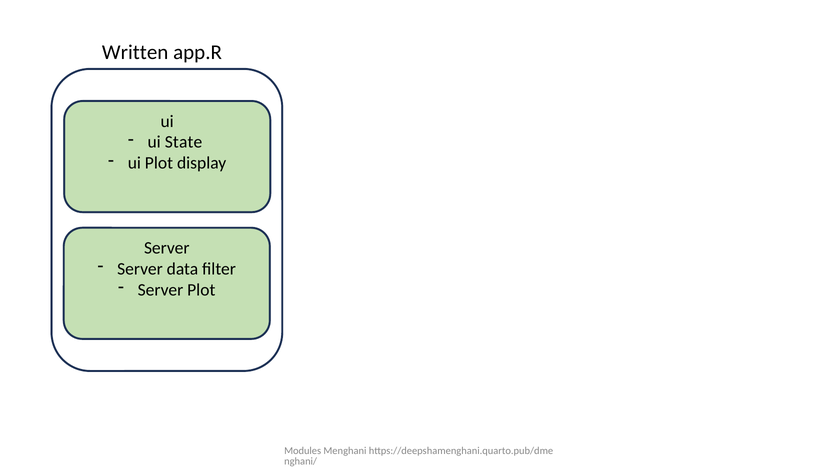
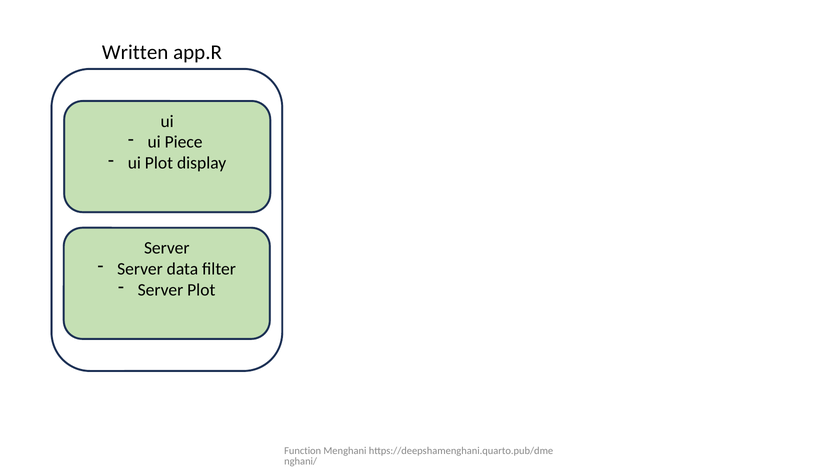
State: State -> Piece (184, 142)
Modules: Modules -> Function (303, 451)
